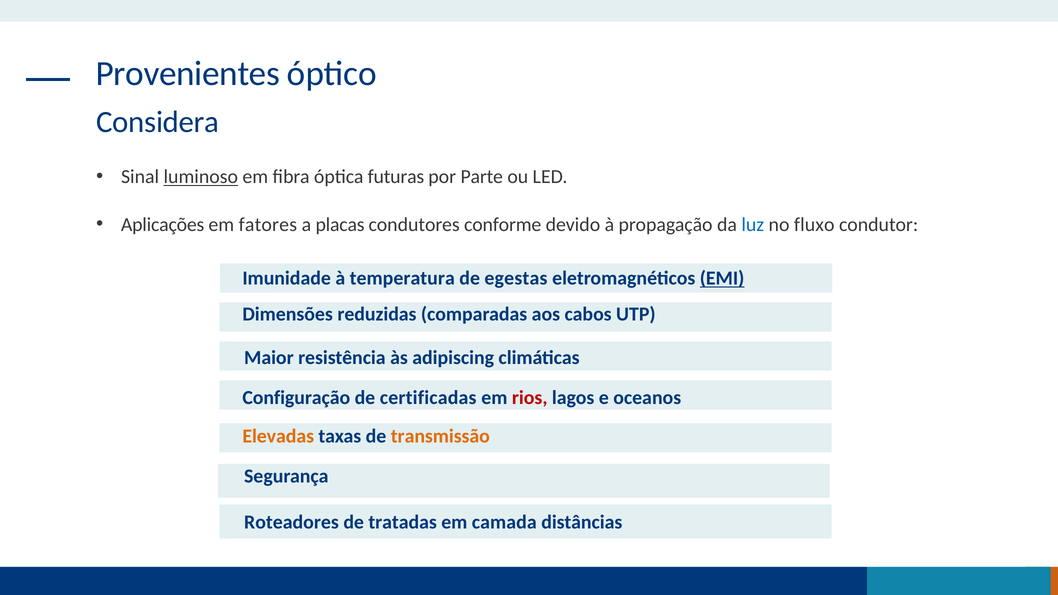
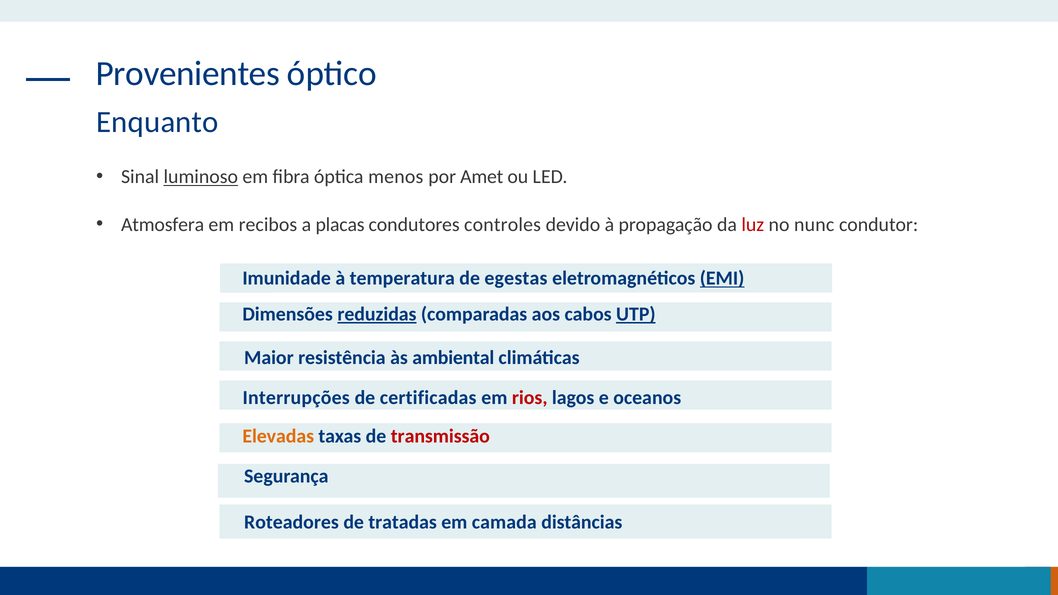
Considera: Considera -> Enquanto (157, 122)
futuras: futuras -> menos (396, 177)
Parte: Parte -> Amet (482, 177)
Aplicações: Aplicações -> Atmosfera (163, 225)
fatores: fatores -> recibos (268, 225)
conforme: conforme -> controles (503, 225)
luz colour: blue -> red (753, 225)
fluxo: fluxo -> nunc (814, 225)
reduzidas underline: none -> present (377, 314)
UTP underline: none -> present (636, 314)
adipiscing: adipiscing -> ambiental (453, 358)
Configuração: Configuração -> Interrupções (296, 398)
transmissão colour: orange -> red (440, 436)
